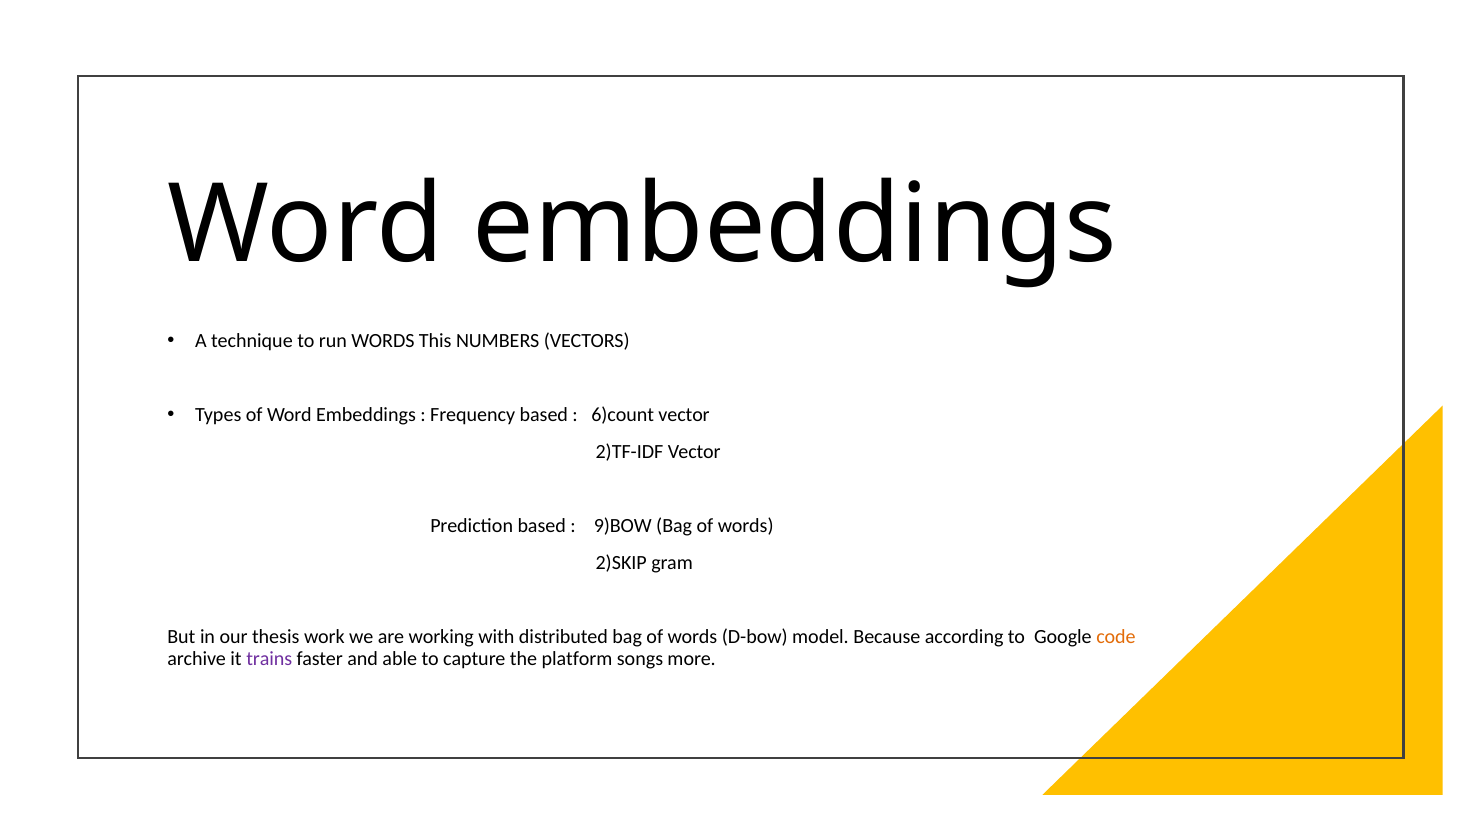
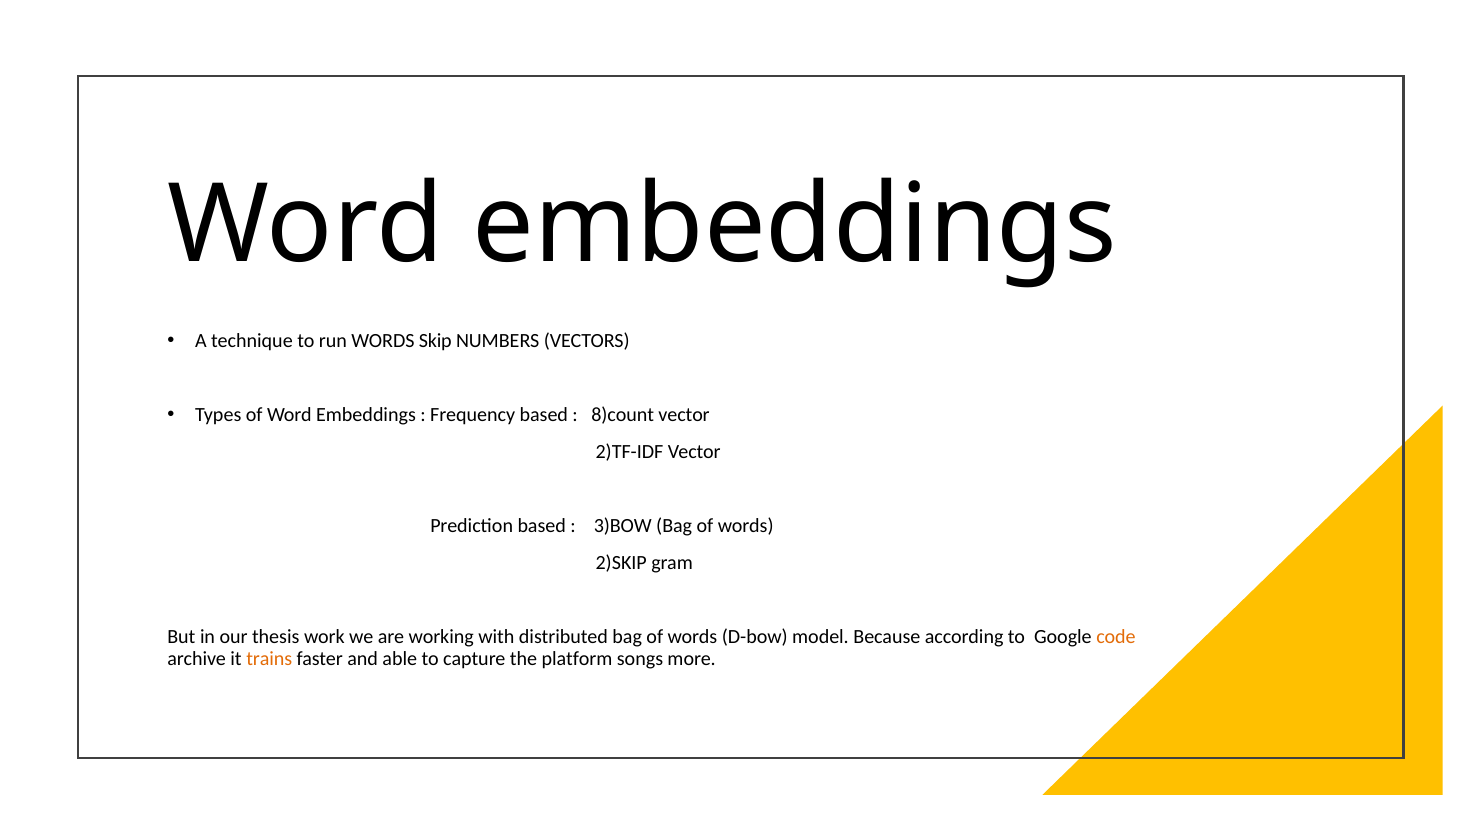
This: This -> Skip (435, 341)
6)count: 6)count -> 8)count (623, 415)
9)BOW: 9)BOW -> 3)BOW (623, 526)
trains colour: purple -> orange (269, 658)
